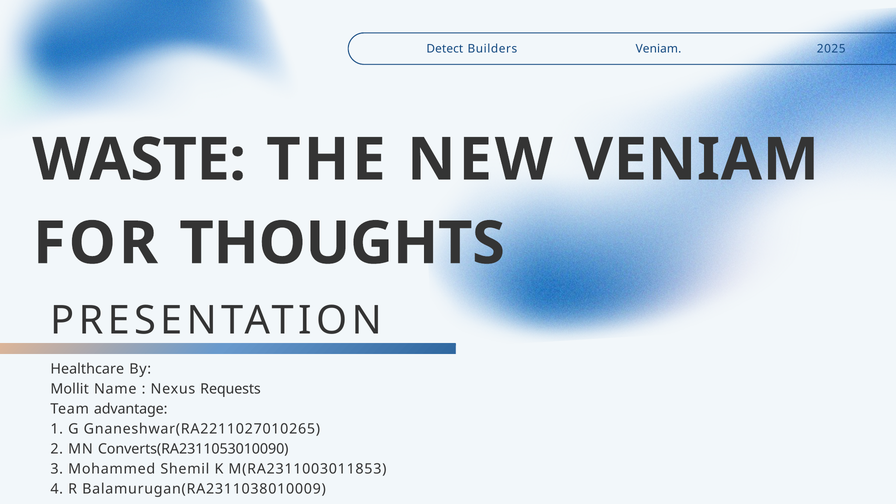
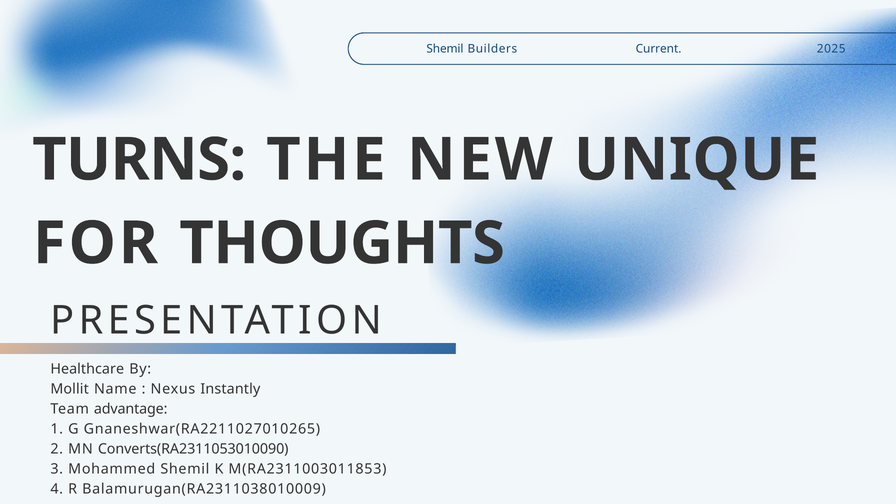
Detect: Detect -> Shemil (445, 49)
Veniam: Veniam -> Current (659, 49)
WASTE: WASTE -> TURNS (139, 160)
NEW VENIAM: VENIAM -> UNIQUE (697, 160)
Requests: Requests -> Instantly (230, 389)
